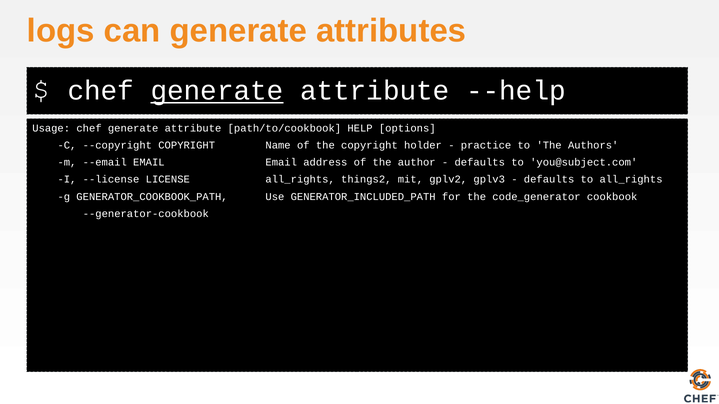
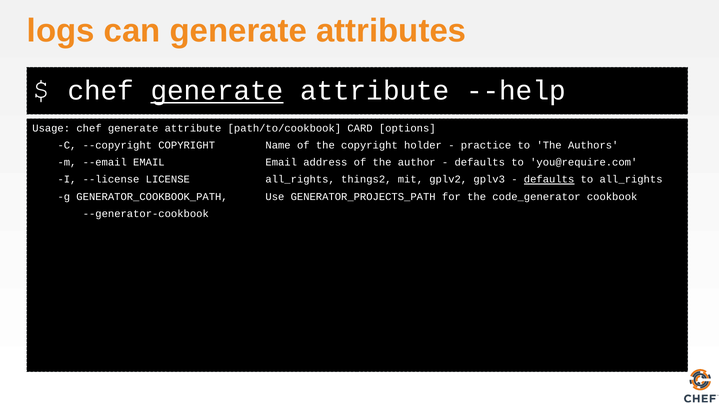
HELP: HELP -> CARD (360, 128)
you@subject.com: you@subject.com -> you@require.com (584, 163)
defaults underline: none -> present (549, 180)
GENERATOR_INCLUDED_PATH: GENERATOR_INCLUDED_PATH -> GENERATOR_PROJECTS_PATH (363, 197)
